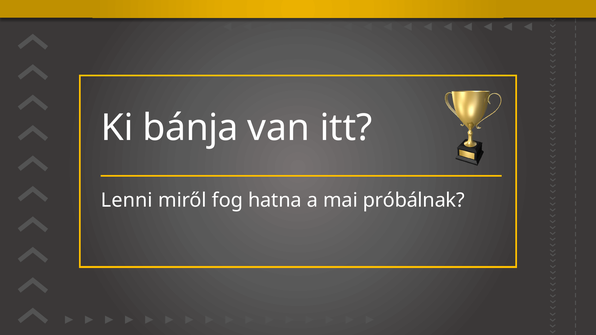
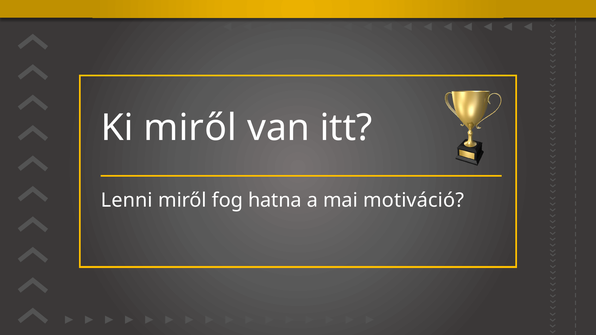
Ki bánja: bánja -> miről (190, 128)
próbálnak: próbálnak -> motiváció (414, 200)
